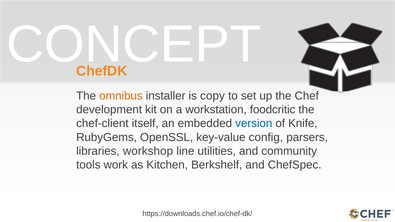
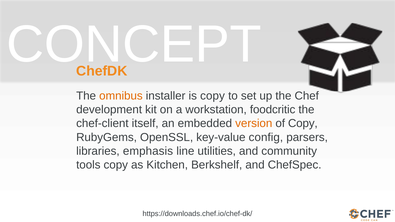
version colour: blue -> orange (254, 124)
of Knife: Knife -> Copy (303, 124)
workshop: workshop -> emphasis (148, 151)
tools work: work -> copy (116, 165)
